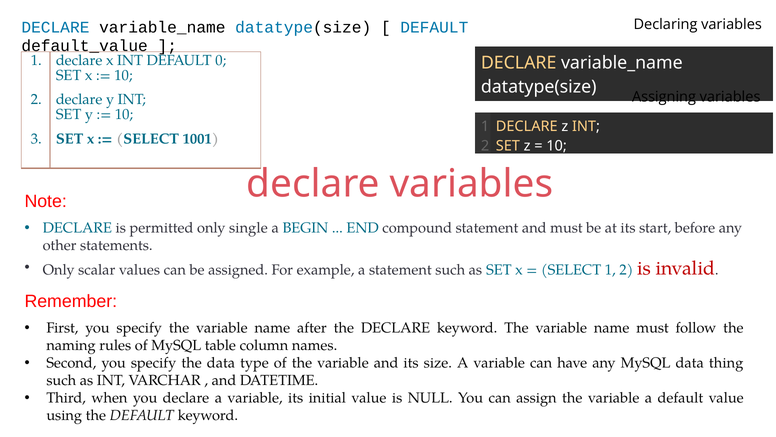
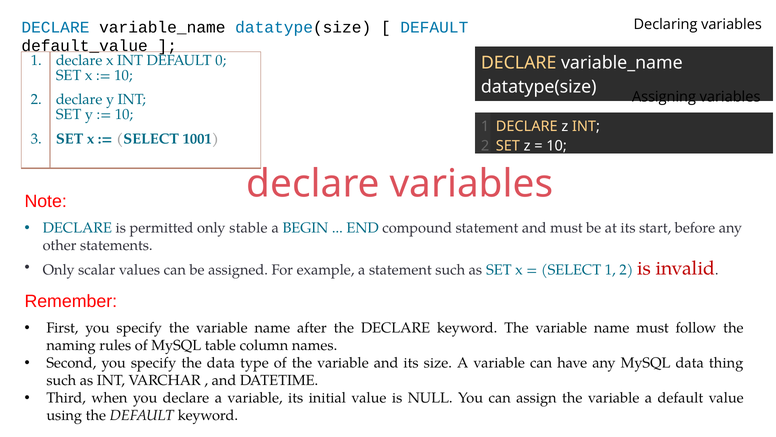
single: single -> stable (248, 228)
